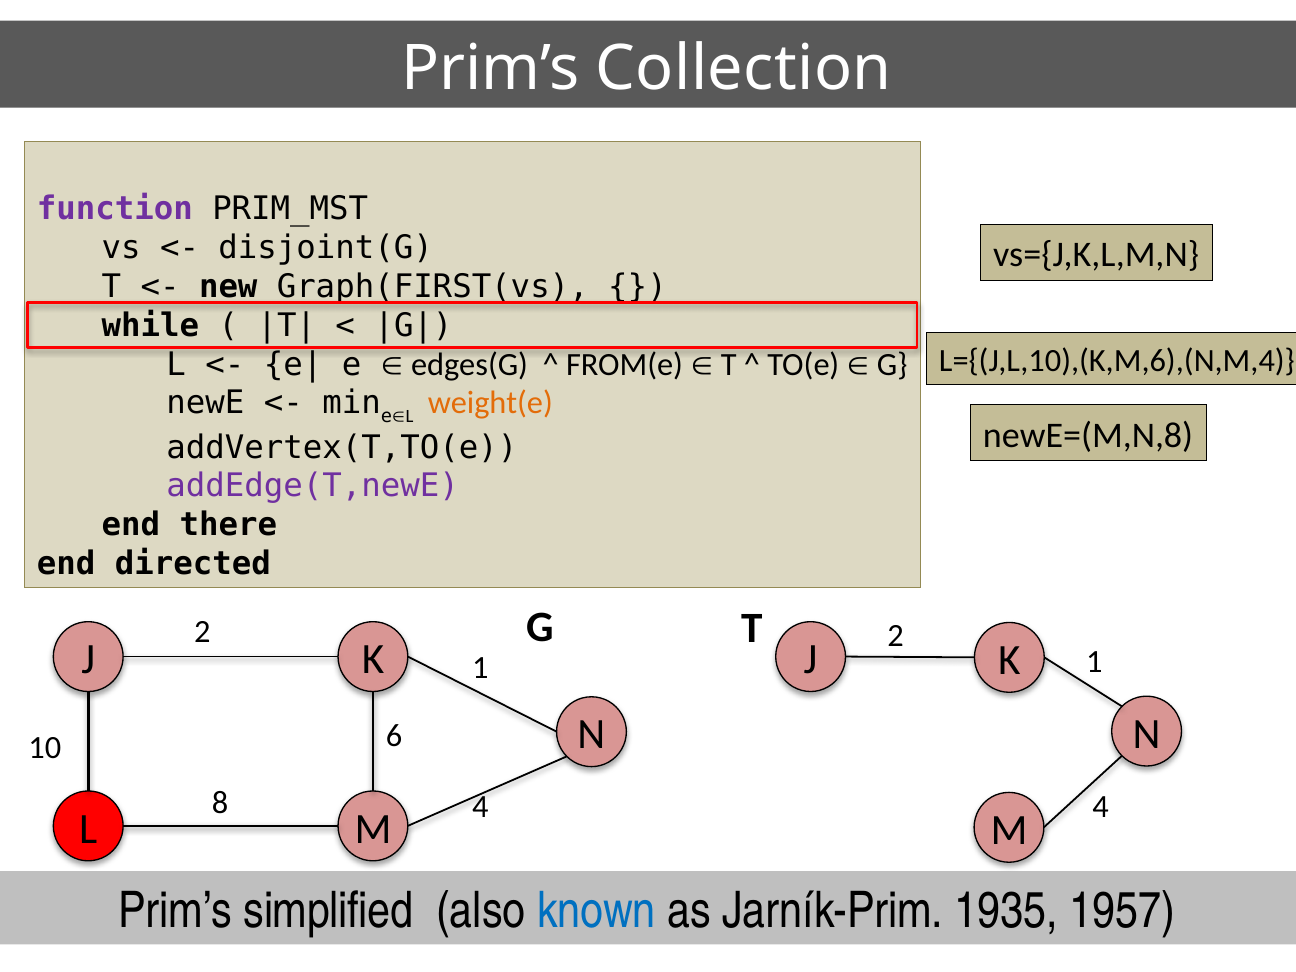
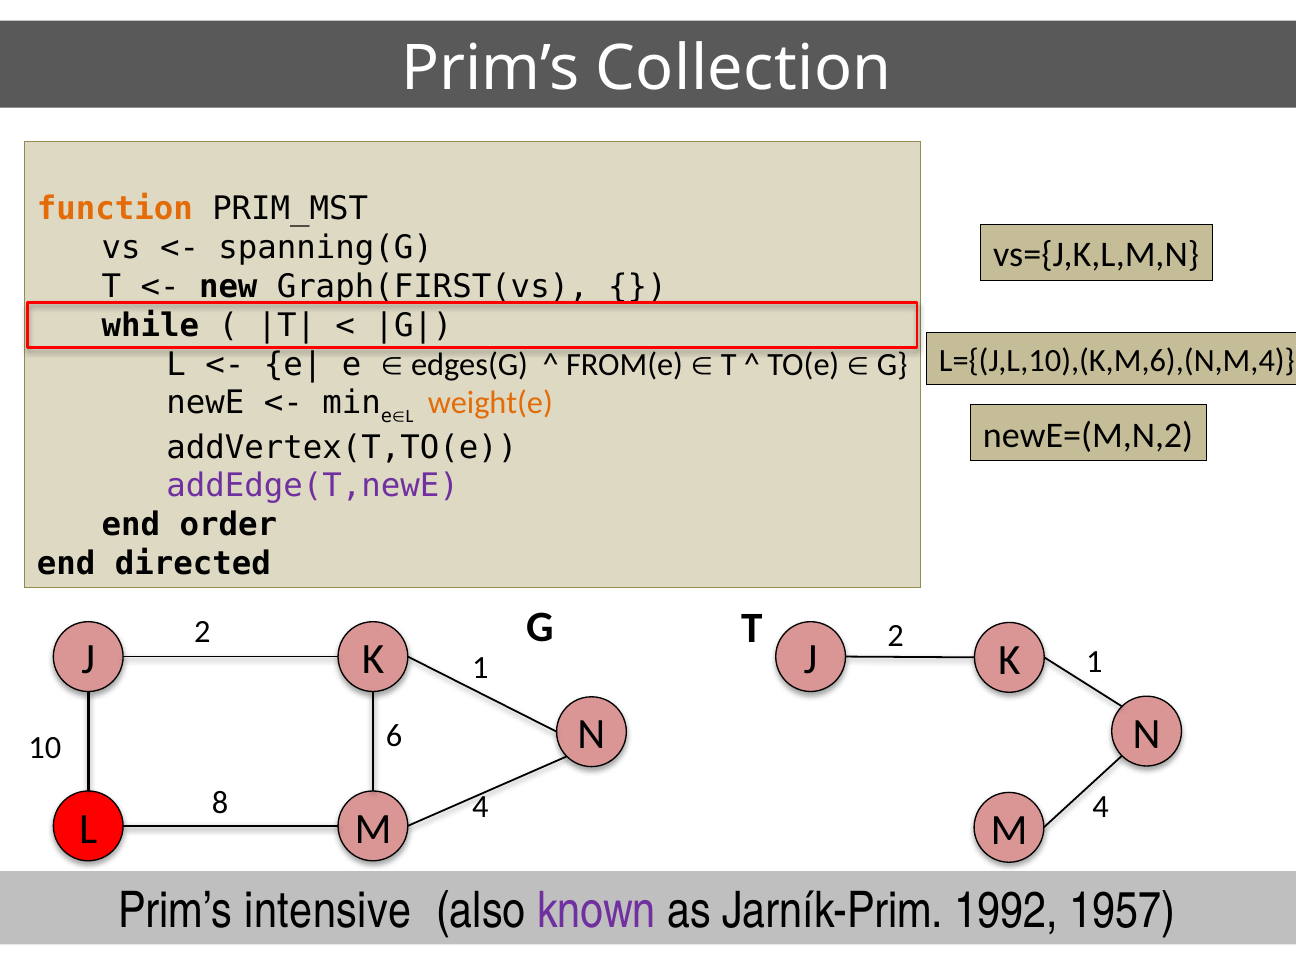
function colour: purple -> orange (115, 209)
disjoint(G: disjoint(G -> spanning(G (326, 248)
newE=(M,N,8: newE=(M,N,8 -> newE=(M,N,2 (1088, 435)
there: there -> order (228, 525)
simplified: simplified -> intensive (328, 911)
known colour: blue -> purple (597, 911)
1935: 1935 -> 1992 (1006, 911)
